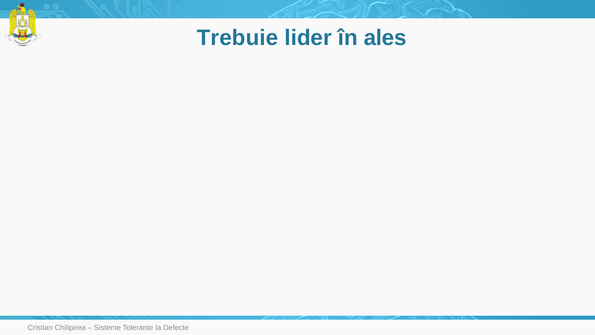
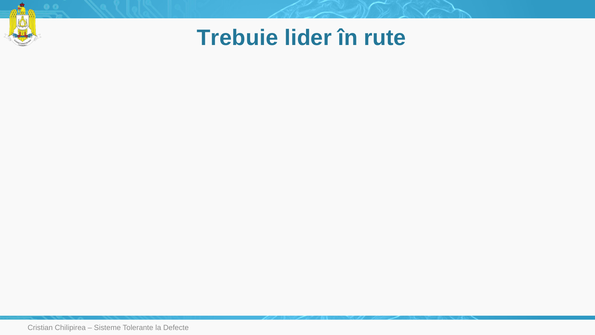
ales: ales -> rute (385, 38)
